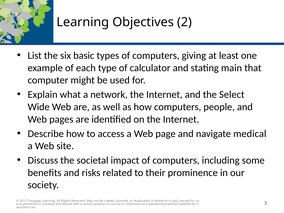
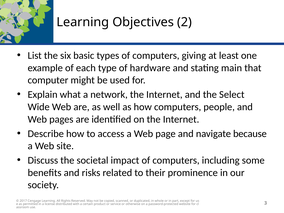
calculator: calculator -> hardware (150, 68)
medical: medical -> because (250, 134)
